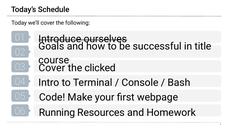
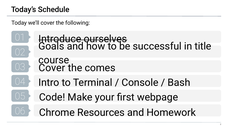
clicked: clicked -> comes (100, 68)
Running: Running -> Chrome (57, 113)
